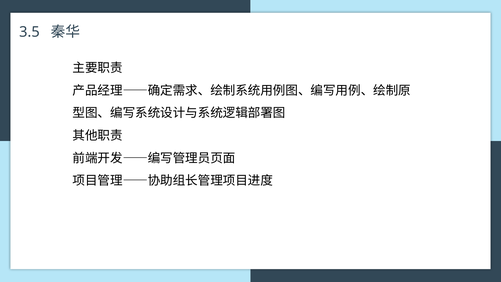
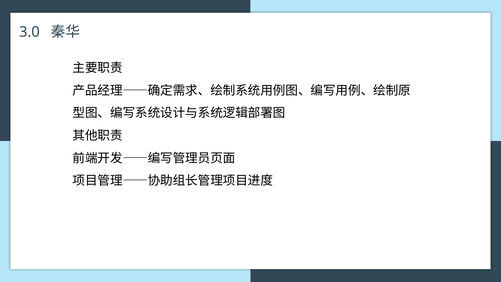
3.5: 3.5 -> 3.0 (29, 32)
